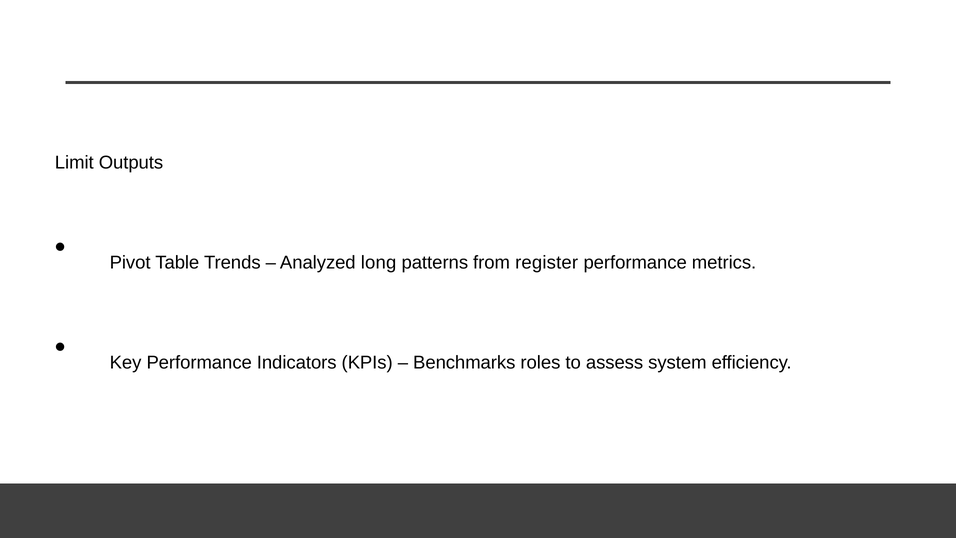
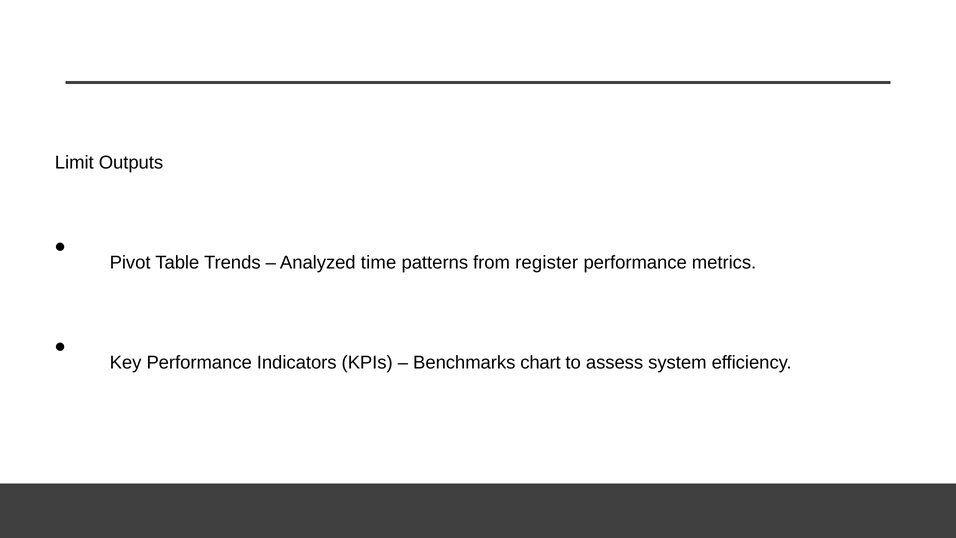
long: long -> time (379, 263)
roles: roles -> chart (541, 362)
